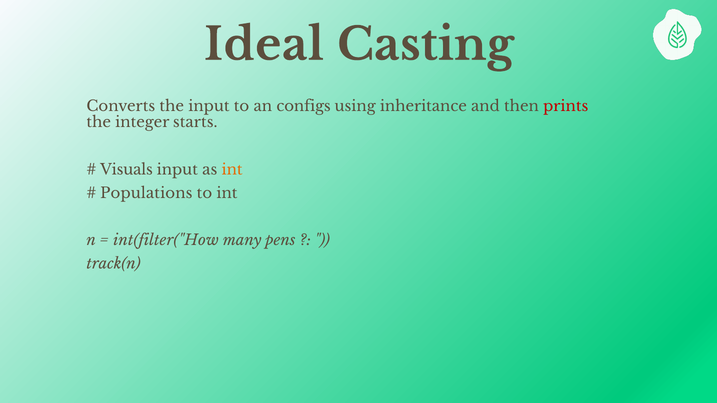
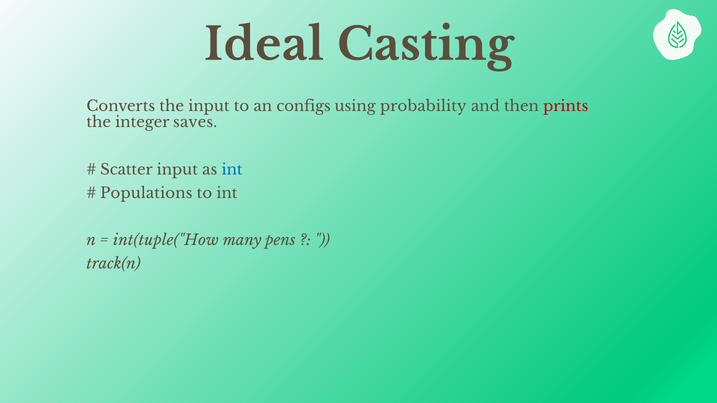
inheritance: inheritance -> probability (423, 106)
starts: starts -> saves (195, 123)
Visuals: Visuals -> Scatter (126, 170)
int colour: orange -> blue (232, 170)
int(filter("How: int(filter("How -> int(tuple("How (166, 241)
